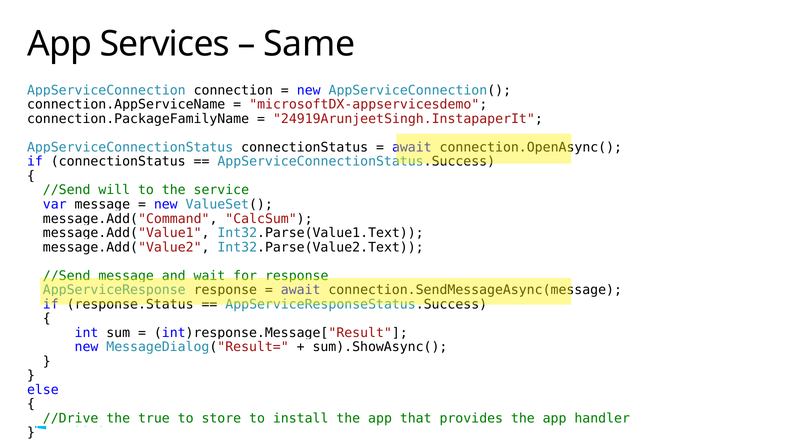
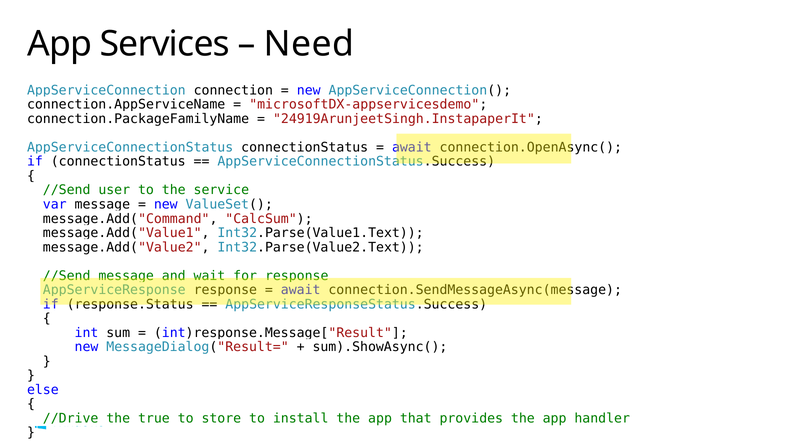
Same: Same -> Need (309, 44)
will: will -> user (114, 190)
